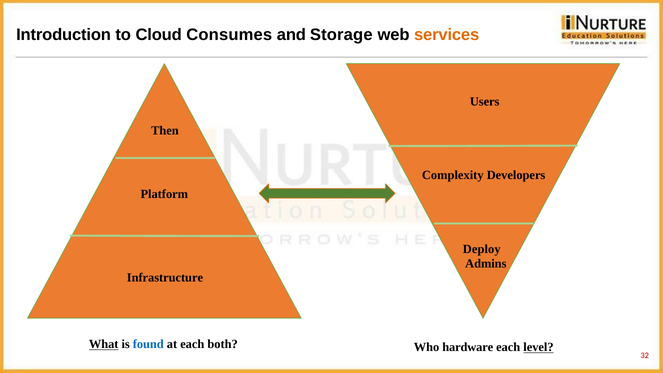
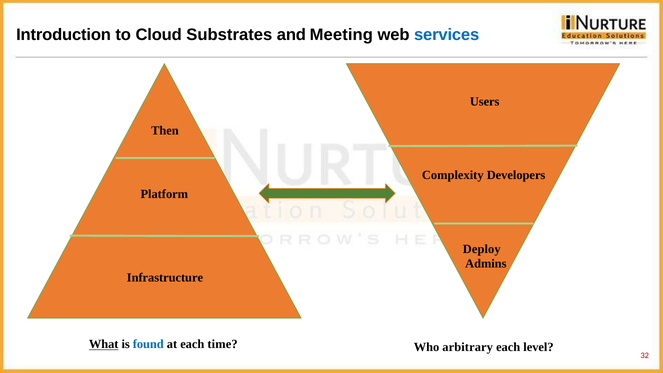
Consumes: Consumes -> Substrates (229, 35)
Storage: Storage -> Meeting (341, 35)
services colour: orange -> blue (447, 35)
both: both -> time (223, 344)
hardware: hardware -> arbitrary (468, 347)
level underline: present -> none (538, 347)
